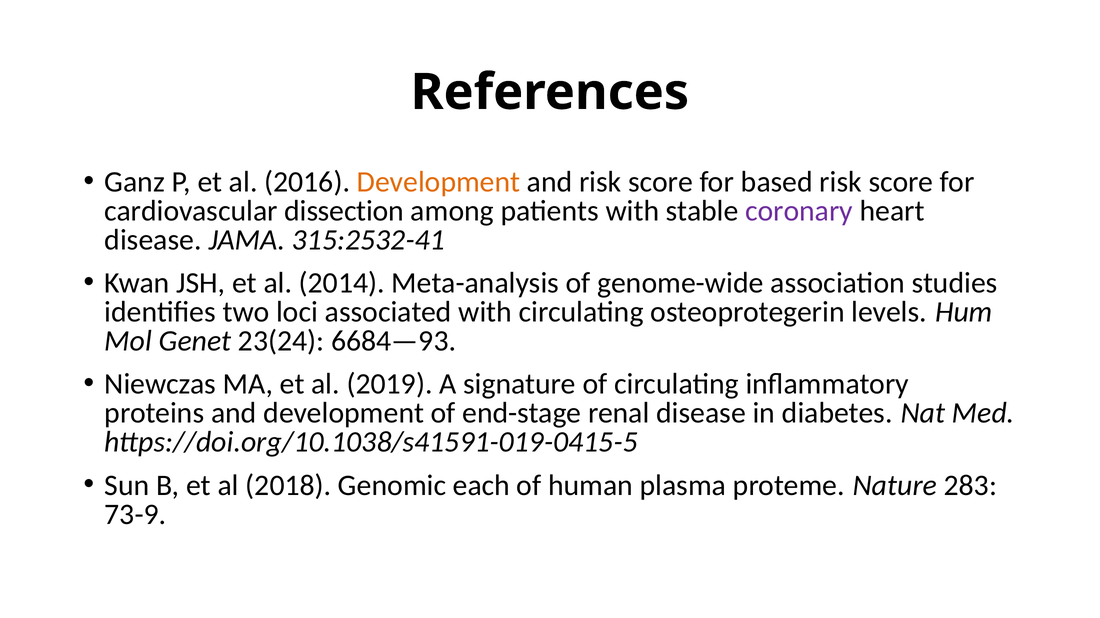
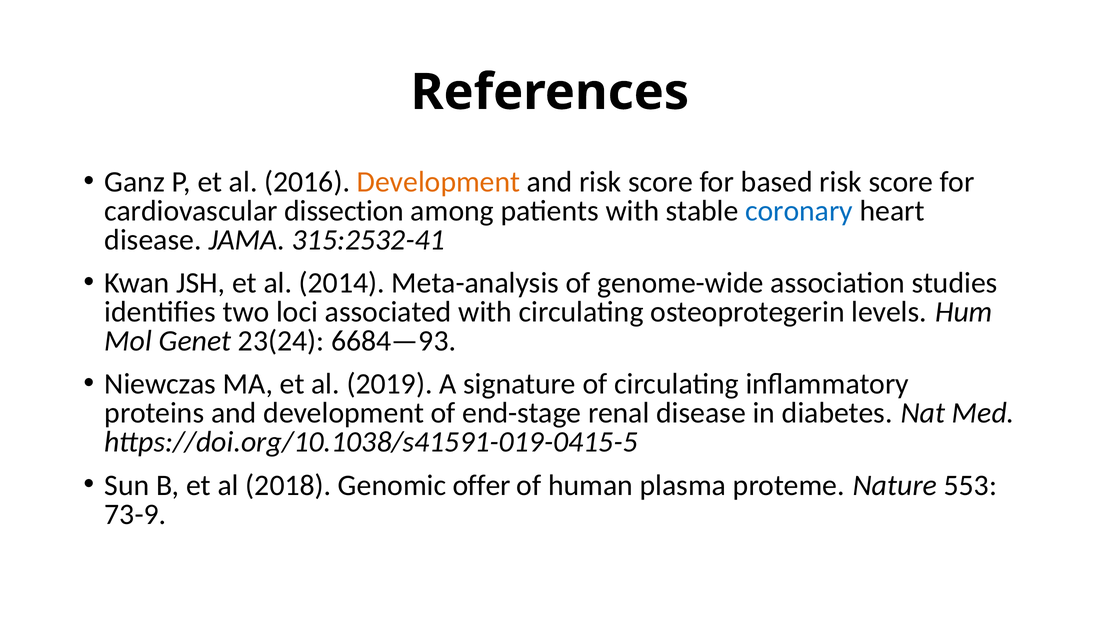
coronary colour: purple -> blue (799, 211)
each: each -> offer (481, 486)
283: 283 -> 553 (970, 486)
